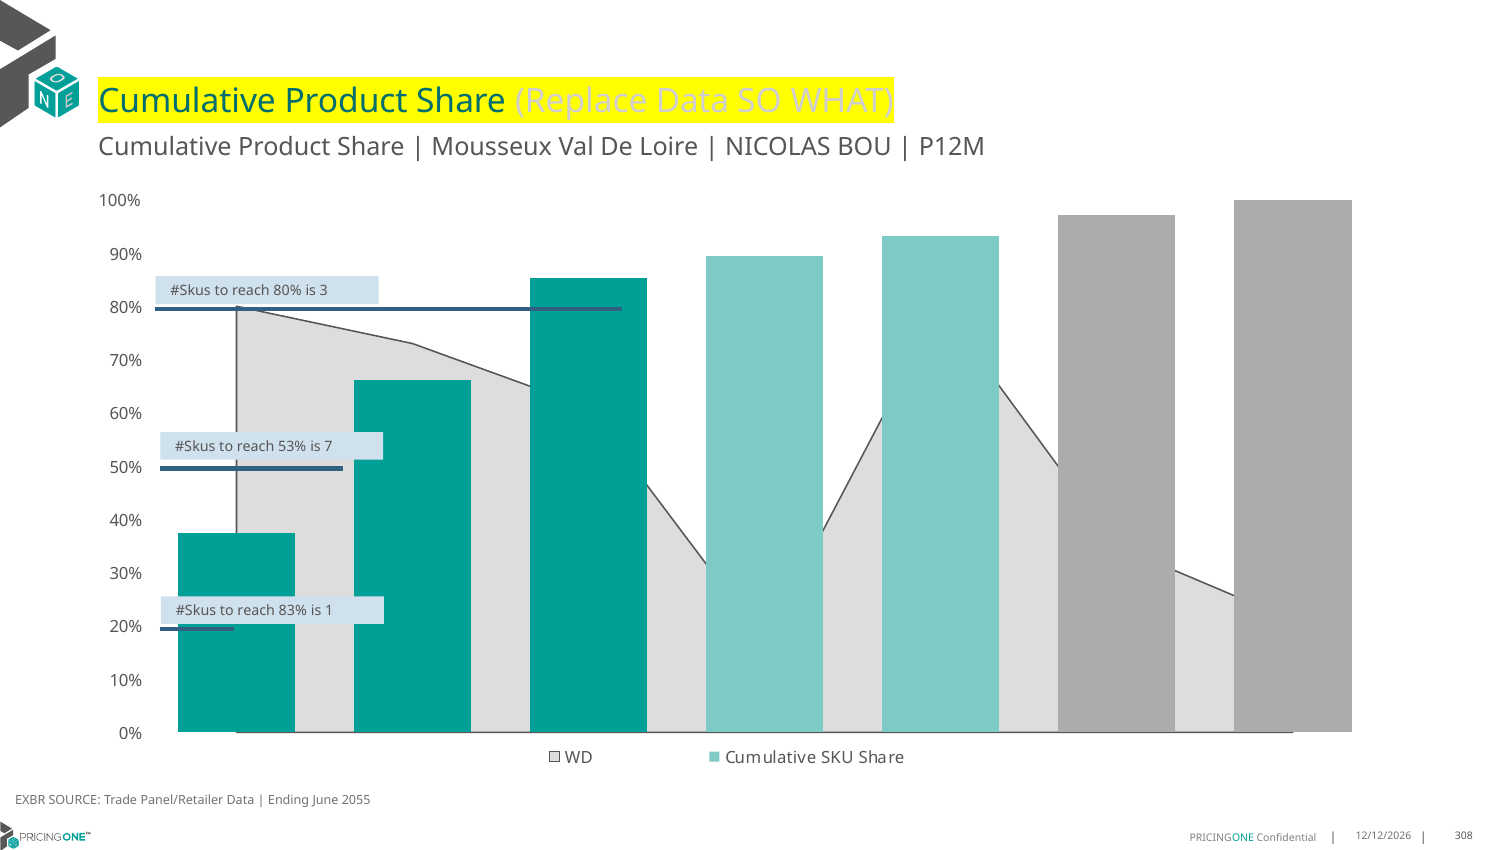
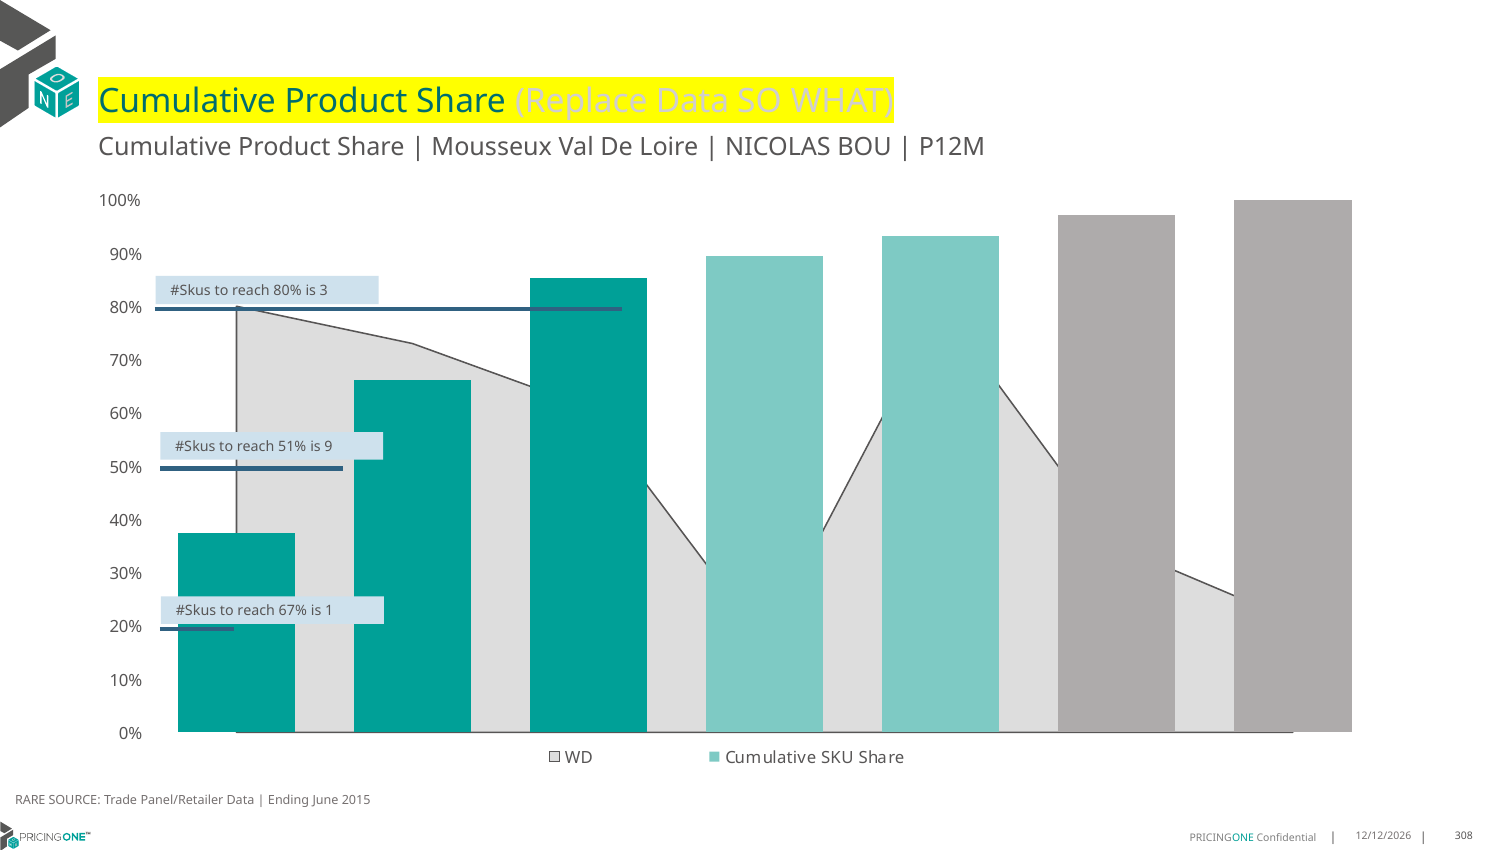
53%: 53% -> 51% (292, 447)
7: 7 -> 9 (328, 447)
83%: 83% -> 67% (293, 611)
EXBR: EXBR -> RARE (30, 800)
2055: 2055 -> 2015 (356, 800)
